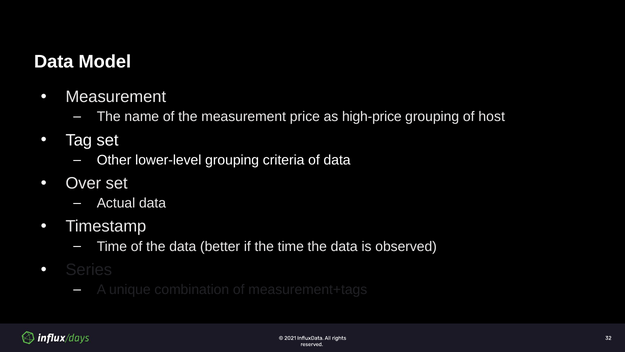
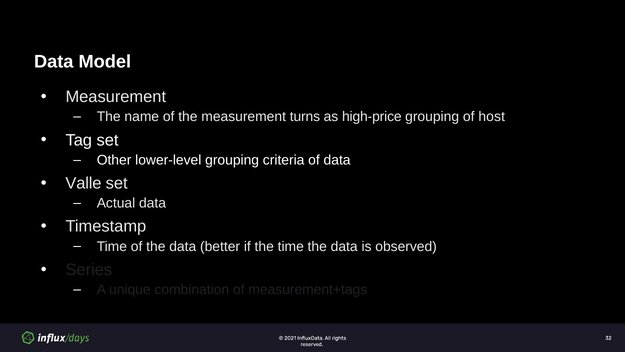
price: price -> turns (305, 117)
Over: Over -> Valle (83, 183)
